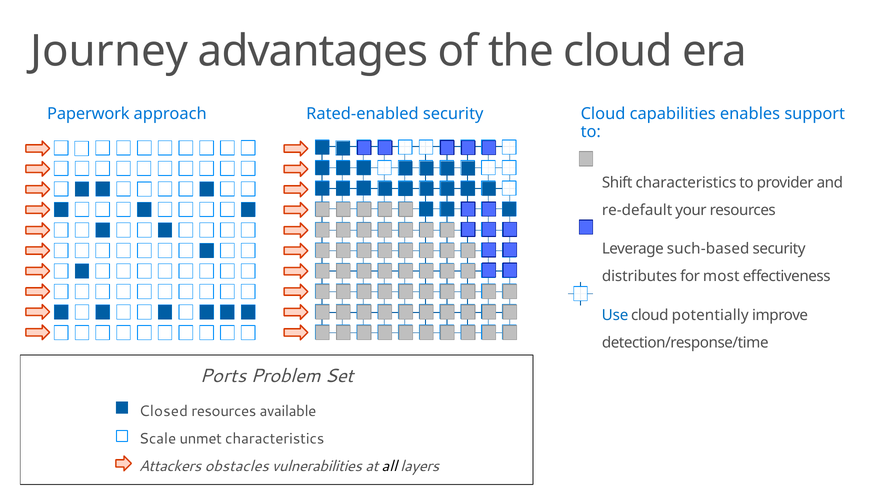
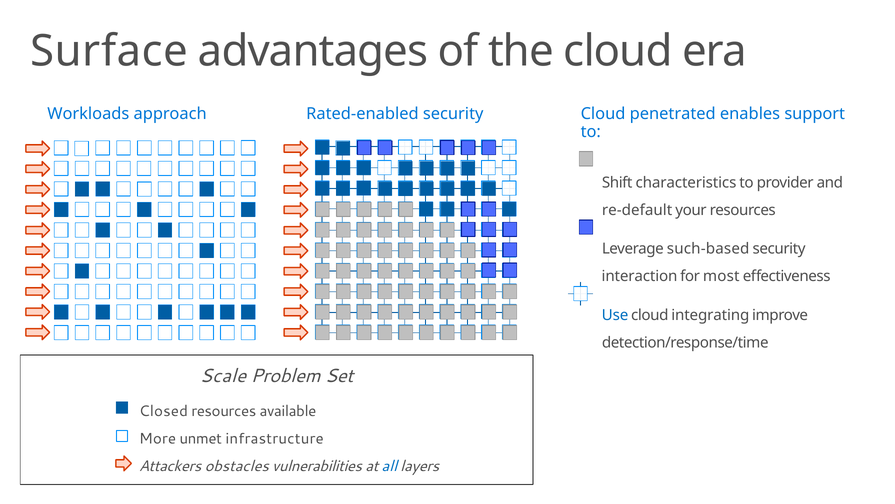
Journey: Journey -> Surface (109, 51)
Paperwork: Paperwork -> Workloads (88, 114)
capabilities: capabilities -> penetrated (673, 114)
distributes: distributes -> interaction (640, 276)
potentially: potentially -> integrating (710, 315)
Ports: Ports -> Scale (223, 376)
Scale: Scale -> More (158, 438)
unmet characteristics: characteristics -> infrastructure (275, 438)
all colour: black -> blue (389, 465)
